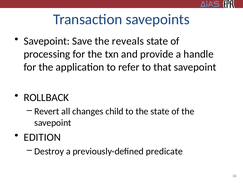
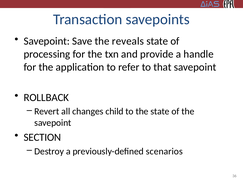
EDITION: EDITION -> SECTION (42, 137)
predicate: predicate -> scenarios (164, 151)
